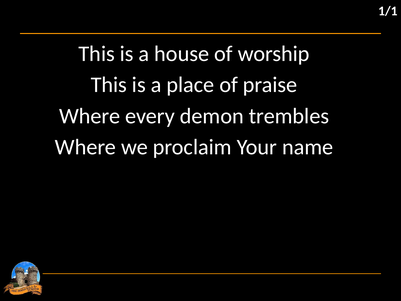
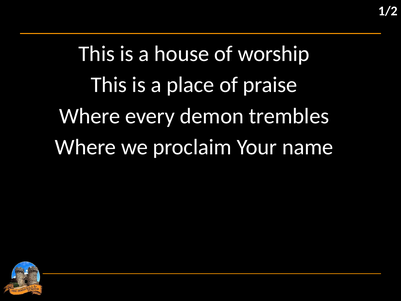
1/1: 1/1 -> 1/2 (388, 11)
